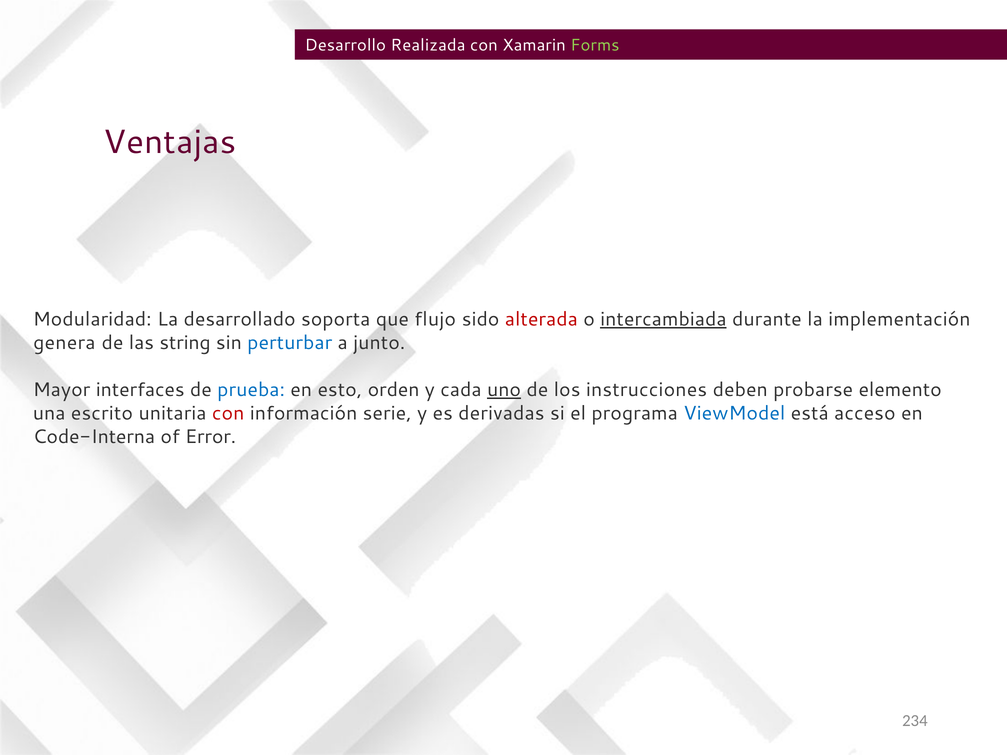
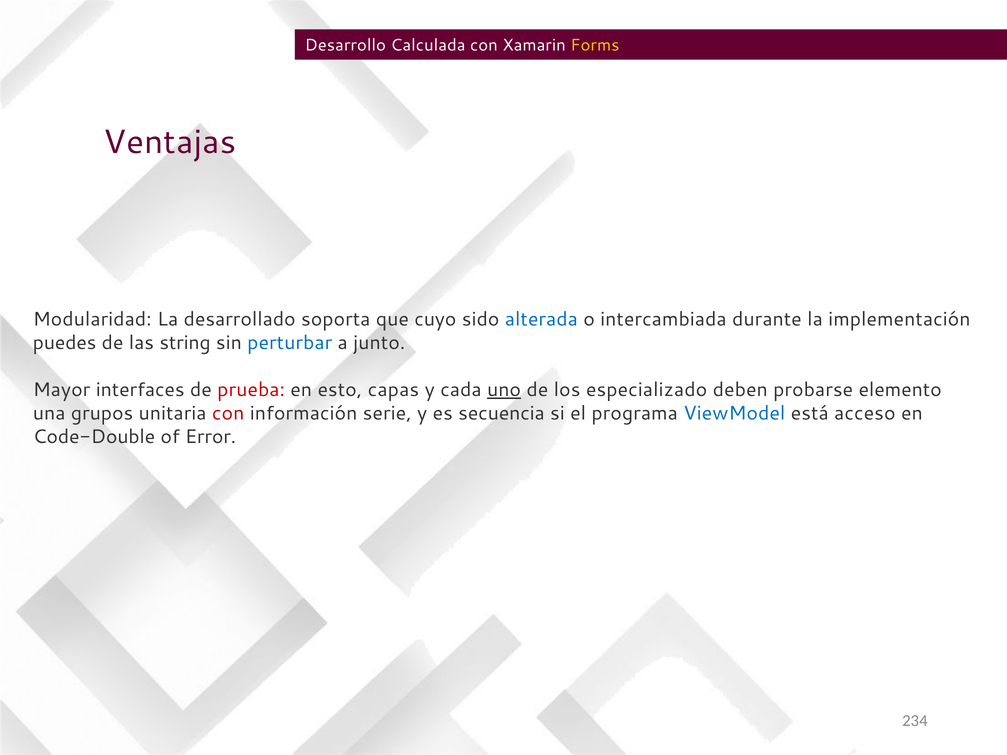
Realizada: Realizada -> Calculada (428, 45)
Forms colour: light green -> yellow (595, 45)
flujo: flujo -> cuyo (435, 319)
alterada colour: red -> blue (541, 319)
intercambiada underline: present -> none (663, 319)
genera: genera -> puedes (65, 343)
prueba colour: blue -> red (251, 390)
orden: orden -> capas (393, 390)
instrucciones: instrucciones -> especializado (647, 390)
escrito: escrito -> grupos (102, 413)
derivadas: derivadas -> secuencia (502, 413)
Code-Interna: Code-Interna -> Code-Double (94, 437)
